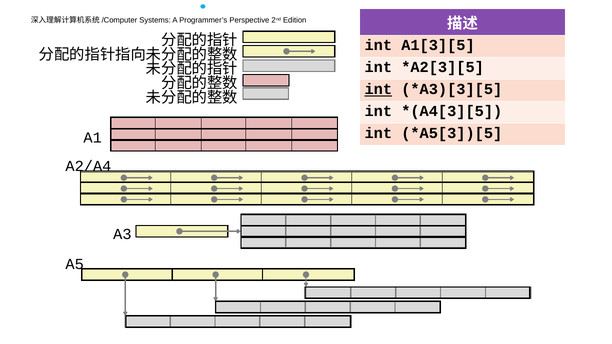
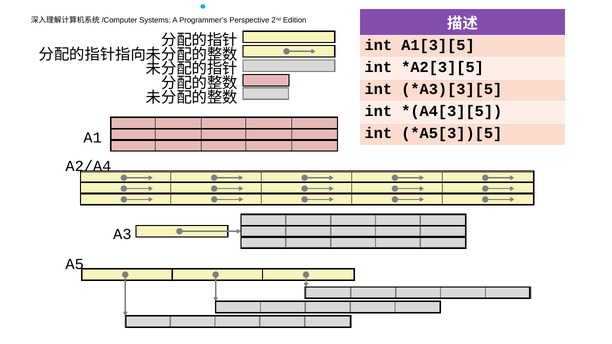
int underline: present -> none (378, 89)
